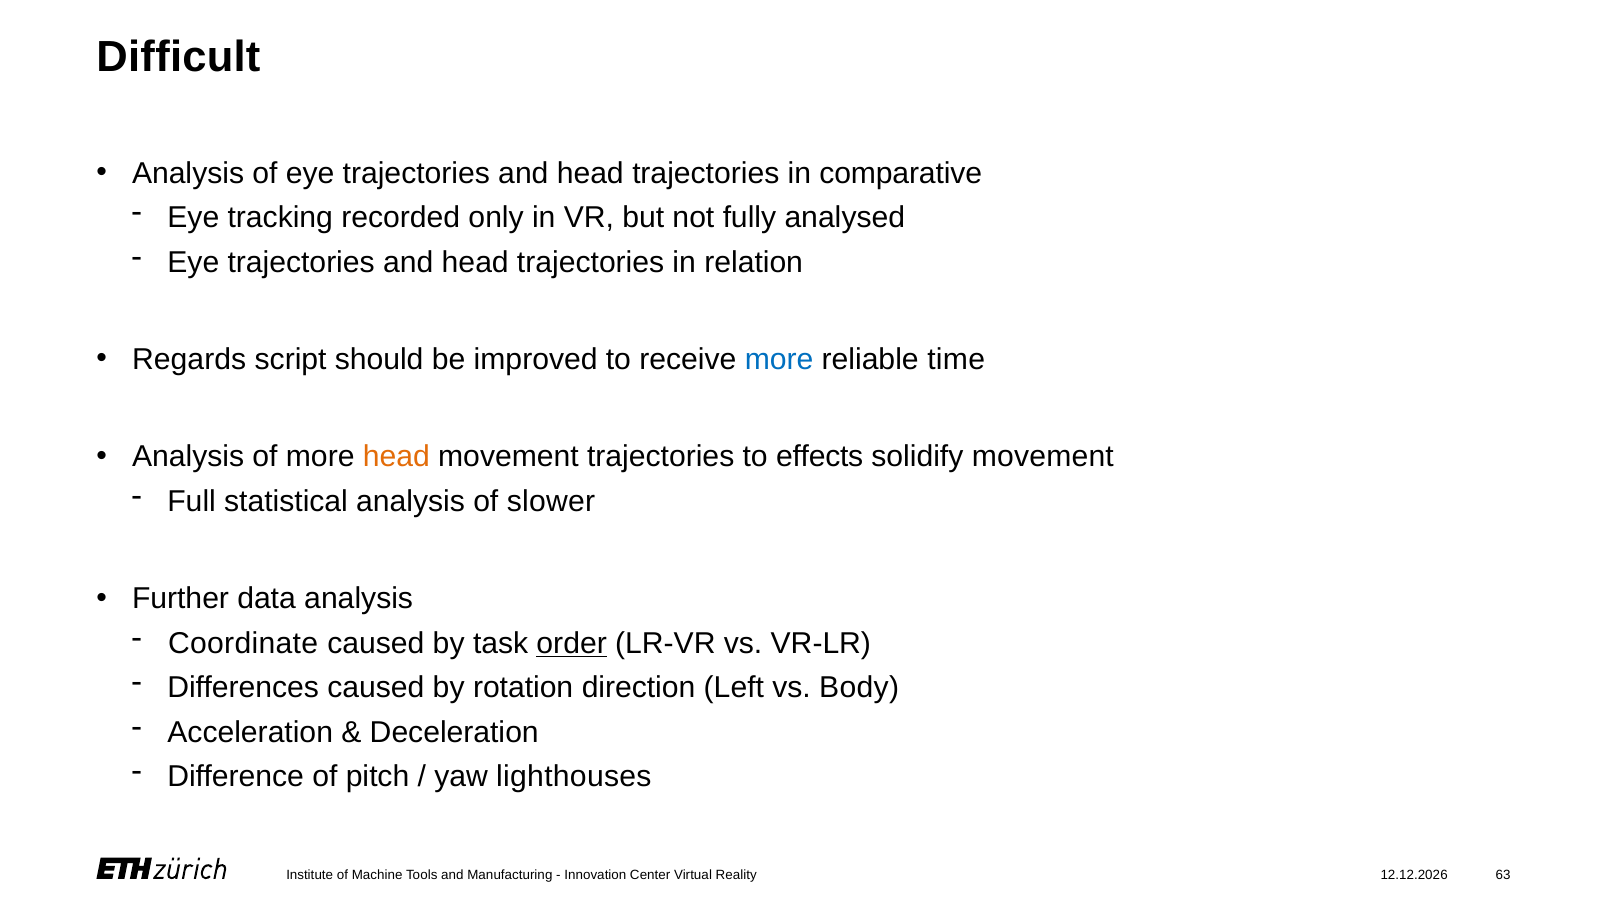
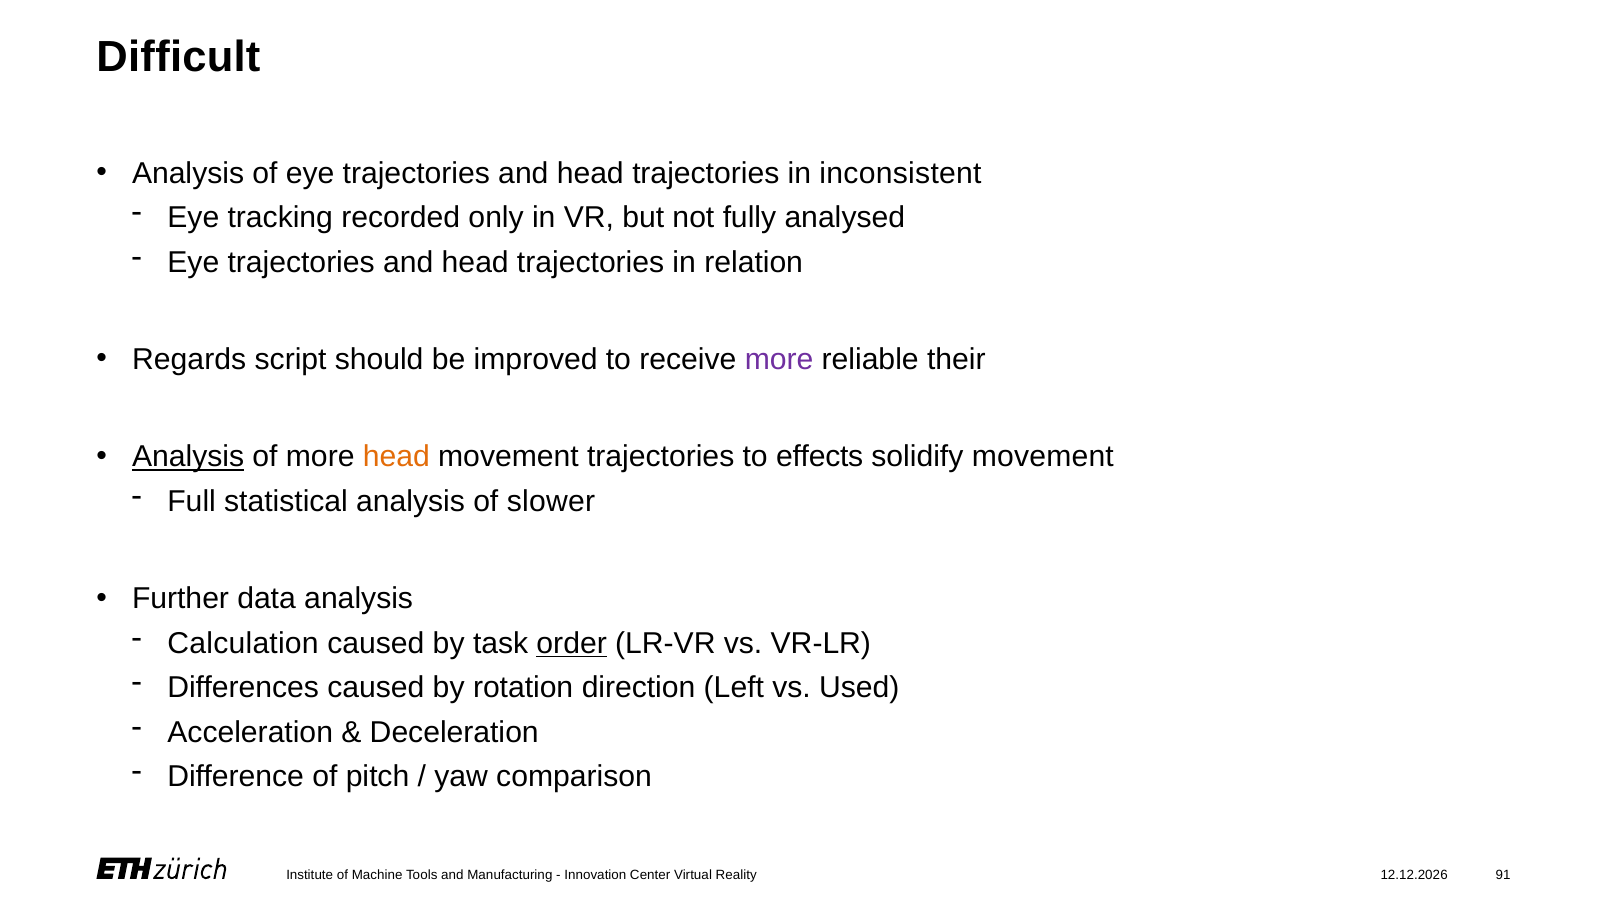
comparative: comparative -> inconsistent (900, 173)
more colour: blue -> purple (779, 360)
time: time -> their (956, 360)
Analysis underline: none -> present (188, 457)
Coordinate: Coordinate -> Calculation (243, 643)
Body: Body -> Used (859, 688)
lighthouses: lighthouses -> comparison (574, 777)
63: 63 -> 91 (1503, 875)
